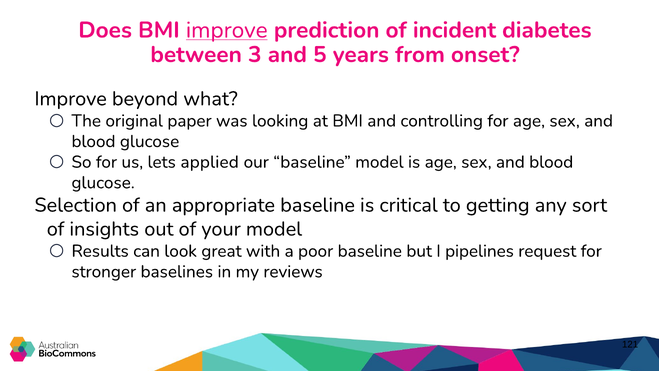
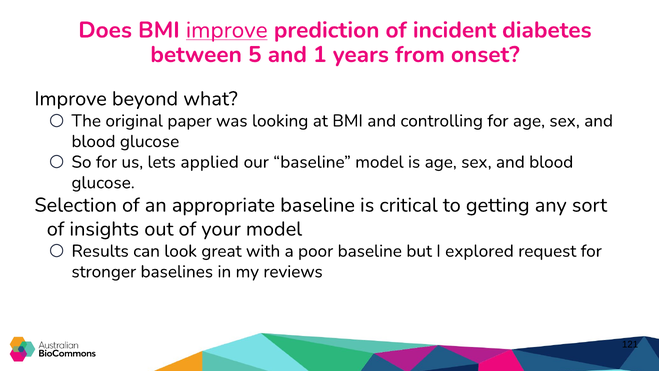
3: 3 -> 5 (255, 54)
5: 5 -> 1 (320, 54)
pipelines: pipelines -> explored (479, 251)
